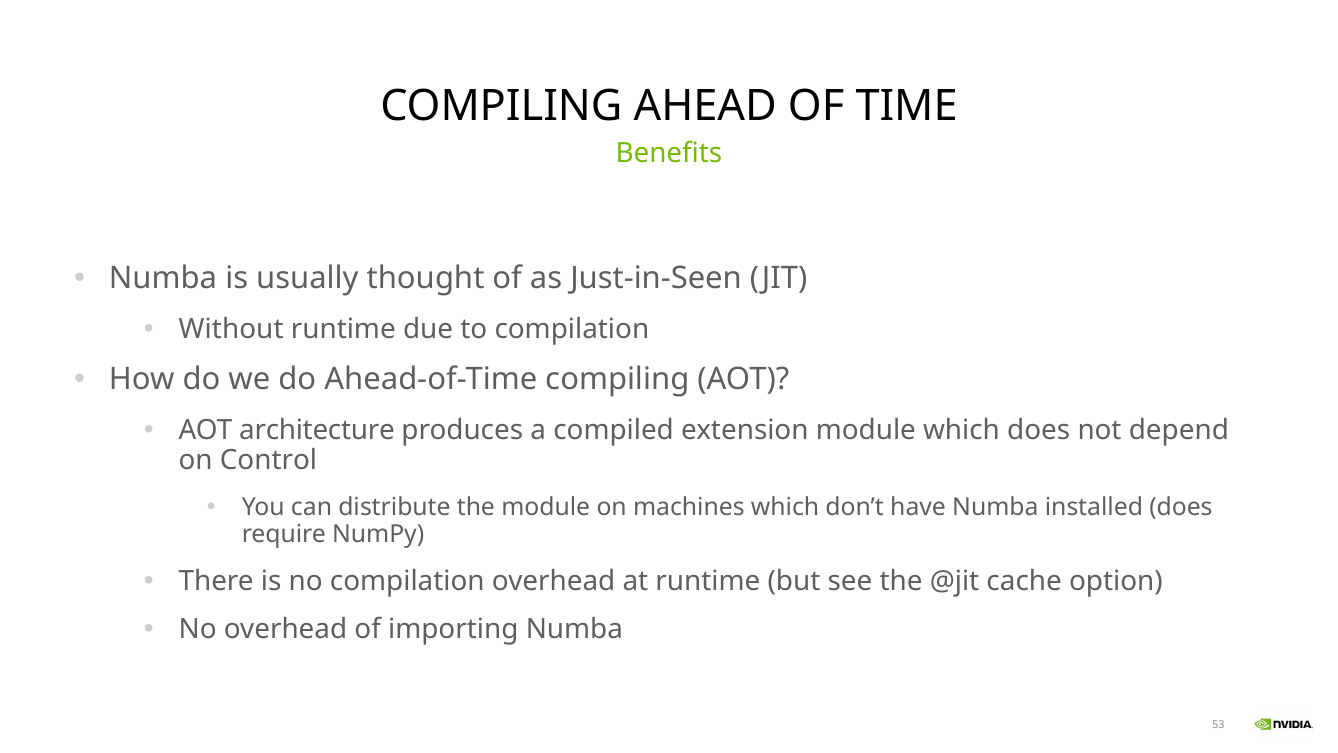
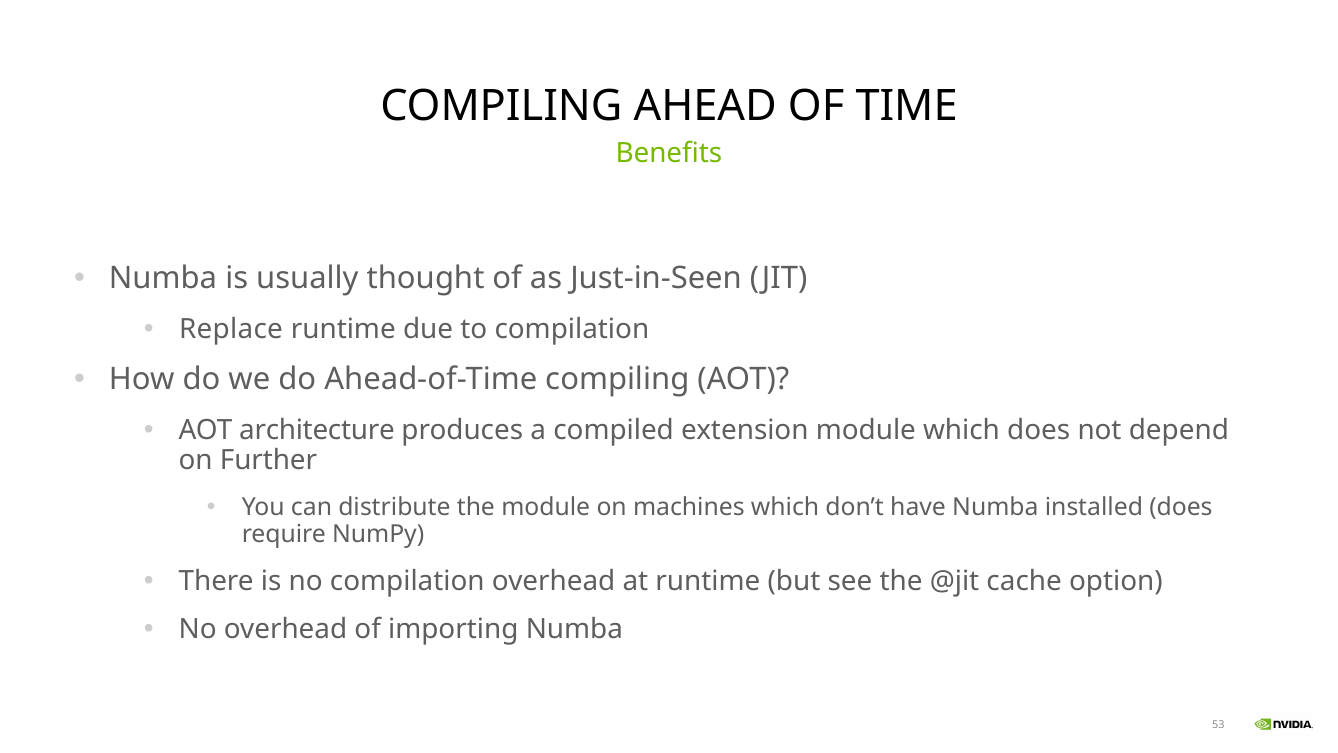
Without: Without -> Replace (231, 329)
Control: Control -> Further (269, 460)
